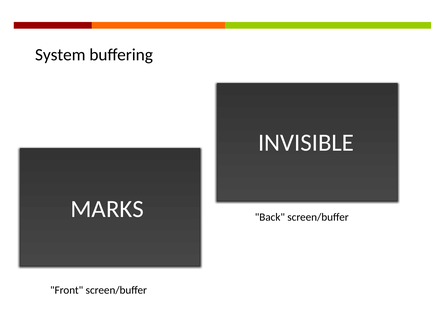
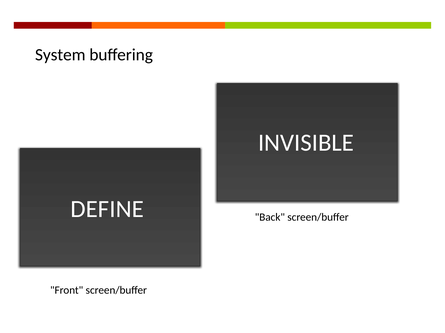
MARKS: MARKS -> DEFINE (107, 210)
